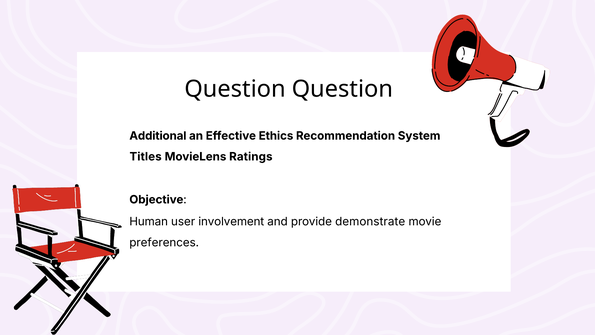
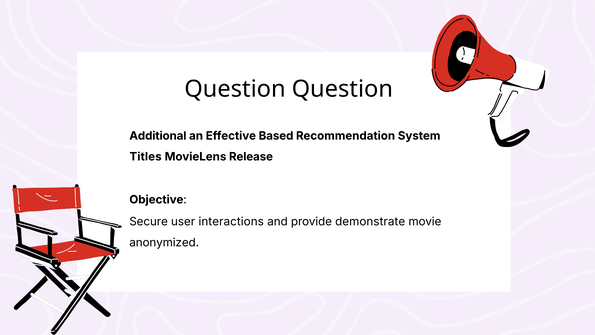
Ethics: Ethics -> Based (276, 136)
Ratings: Ratings -> Release (251, 157)
Human: Human -> Secure (149, 221)
involvement: involvement -> interactions (231, 221)
preferences: preferences -> anonymized (164, 242)
